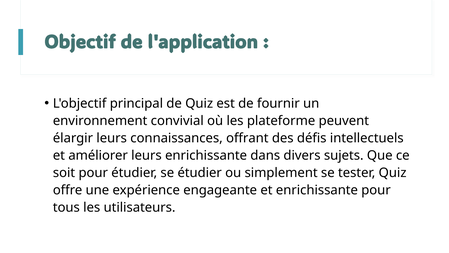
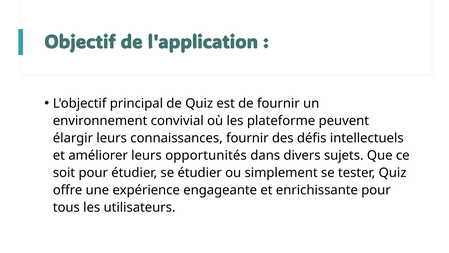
connaissances offrant: offrant -> fournir (247, 138)
leurs enrichissante: enrichissante -> opportunités (206, 155)
